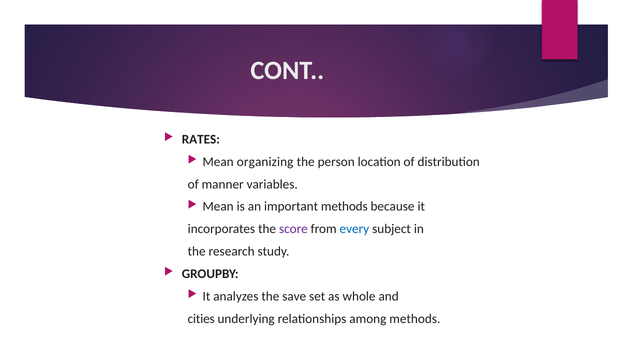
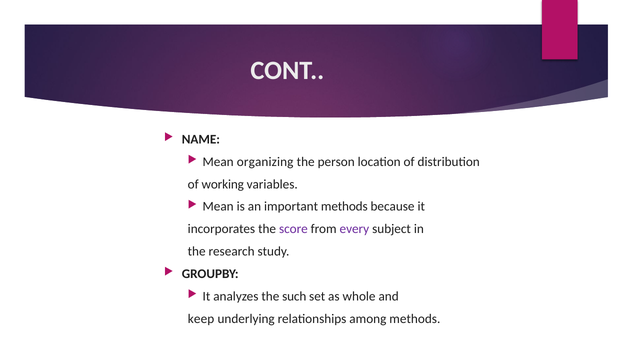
RATES: RATES -> NAME (201, 139)
manner: manner -> working (223, 184)
every colour: blue -> purple (354, 229)
save: save -> such (294, 296)
cities: cities -> keep (201, 319)
